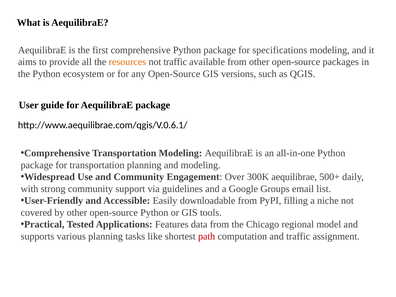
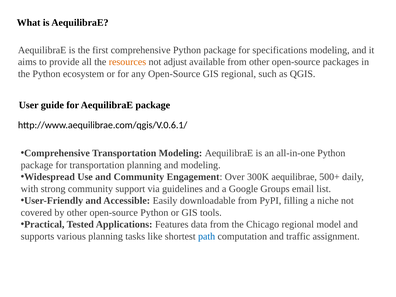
not traffic: traffic -> adjust (175, 62)
GIS versions: versions -> regional (239, 74)
path colour: red -> blue (207, 236)
